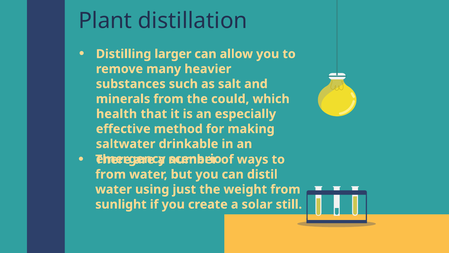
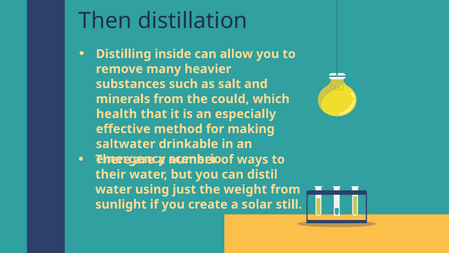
Plant: Plant -> Then (105, 21)
larger: larger -> inside (173, 54)
from: from -> their (111, 174)
